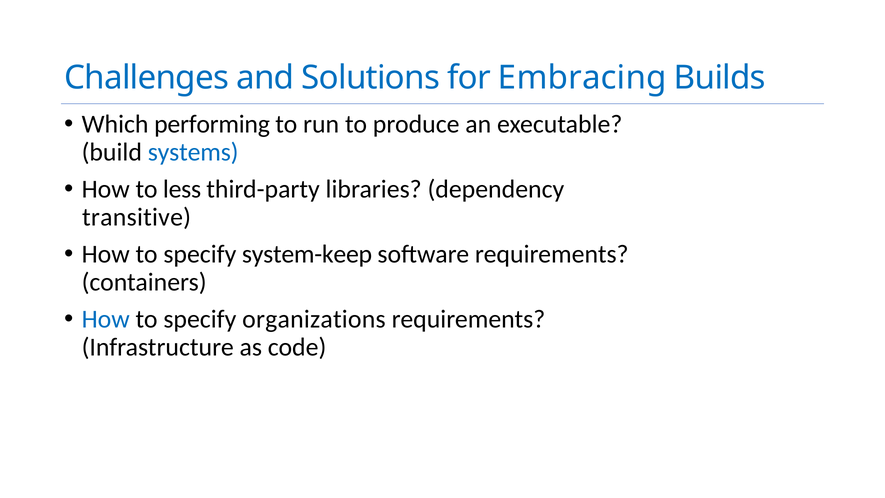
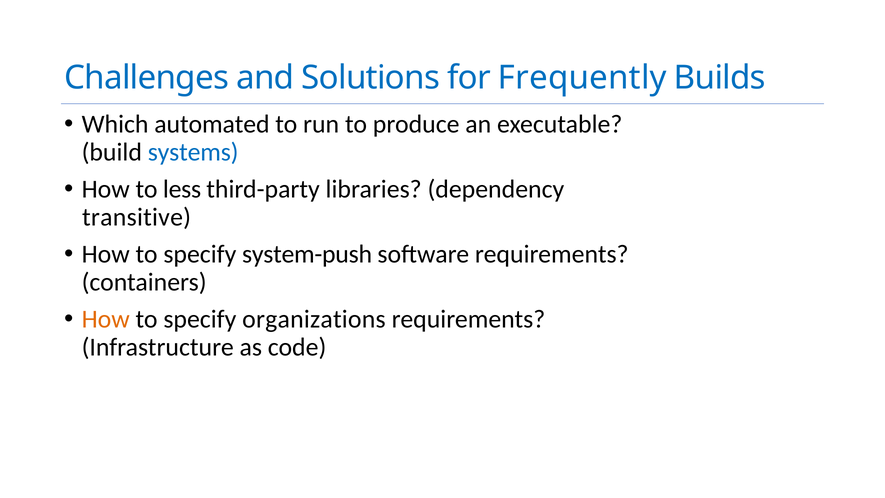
Embracing: Embracing -> Frequently (582, 78)
performing: performing -> automated (212, 124)
system-keep: system-keep -> system-push (307, 254)
How colour: blue -> orange (106, 319)
